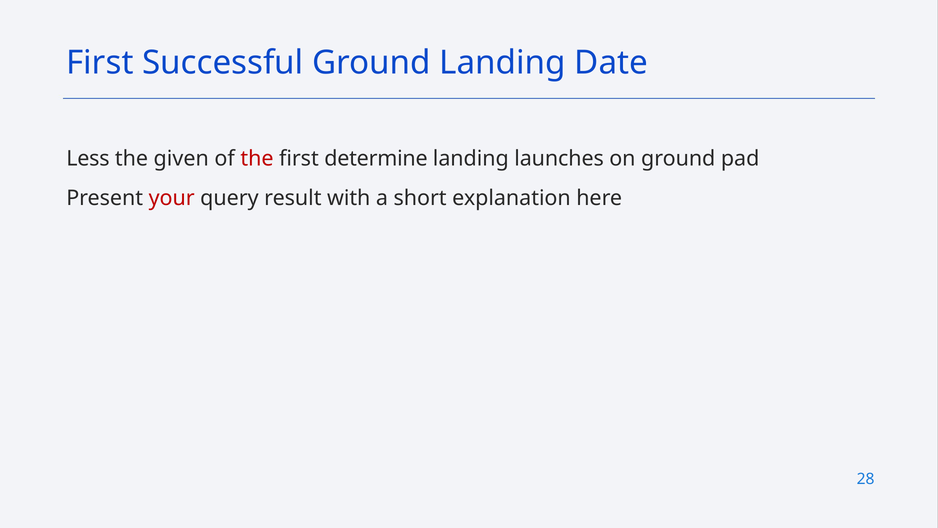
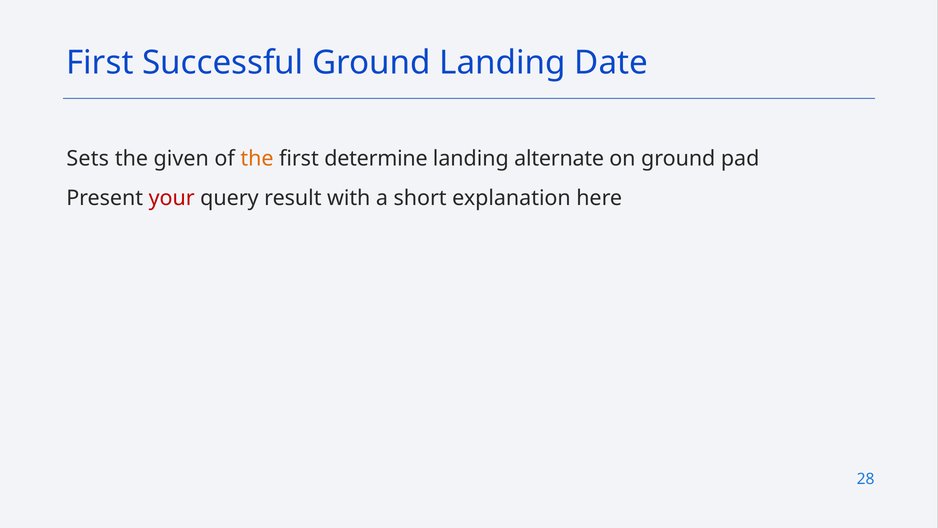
Less: Less -> Sets (88, 158)
the colour: red -> orange (257, 158)
launches: launches -> alternate (559, 158)
